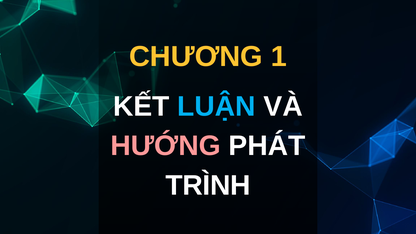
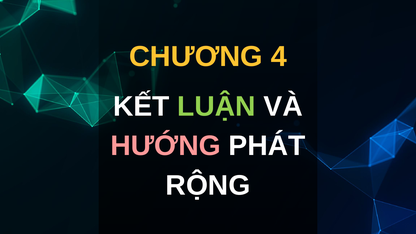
1: 1 -> 4 (279, 57)
LUẬN colour: light blue -> light green (217, 106)
TRÌNH: TRÌNH -> RỘNG (208, 186)
